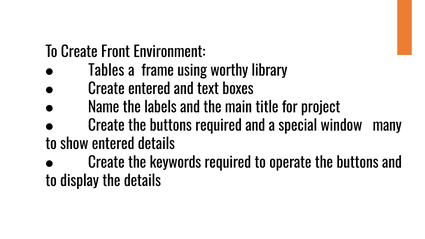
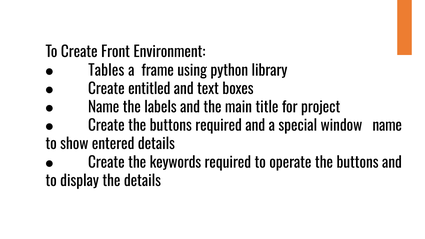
worthy: worthy -> python (229, 71)
Create entered: entered -> entitled (149, 89)
window many: many -> name (387, 126)
